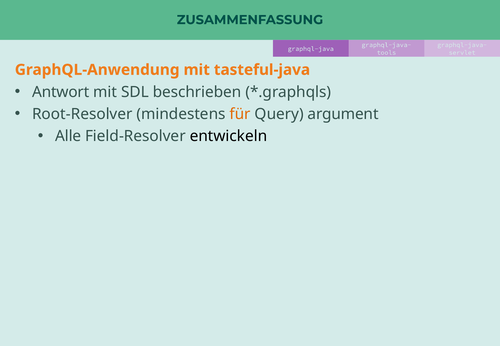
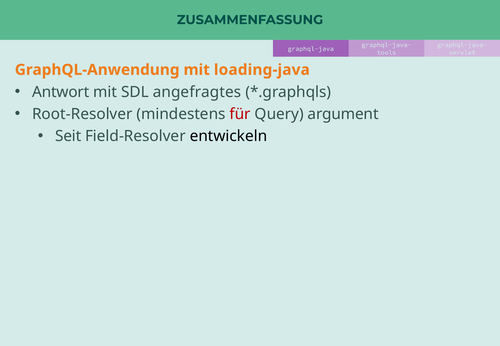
tasteful-java: tasteful-java -> loading-java (262, 70)
beschrieben: beschrieben -> angefragtes (197, 92)
für colour: orange -> red (240, 114)
Alle: Alle -> Seit (68, 136)
